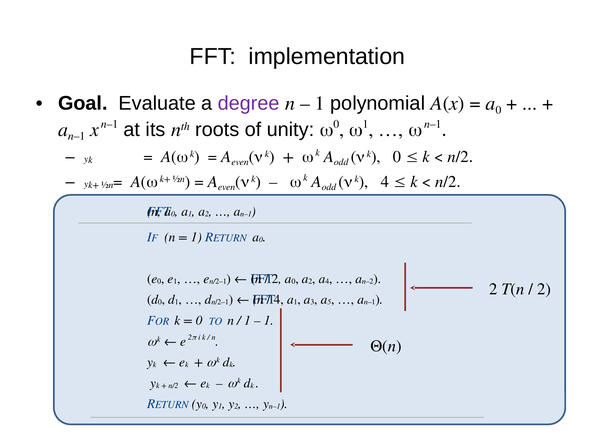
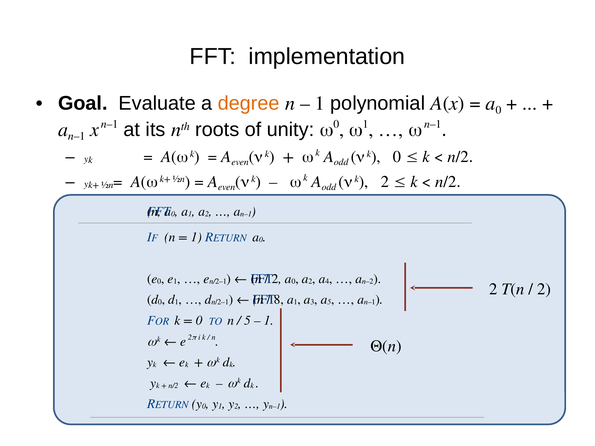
degree colour: purple -> orange (249, 104)
nk 4: 4 -> 2 (385, 182)
4: 4 -> 8 (279, 300)
1: 1 -> 5 (247, 321)
